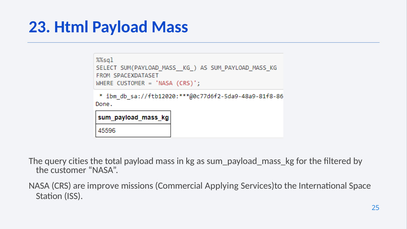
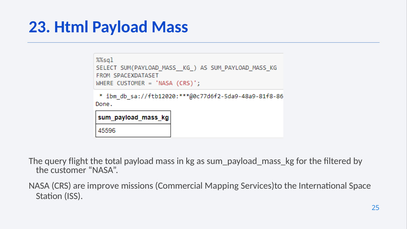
cities: cities -> flight (78, 161)
Applying: Applying -> Mapping (222, 186)
